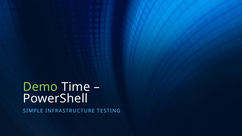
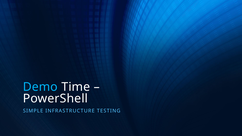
Demo colour: light green -> light blue (40, 87)
